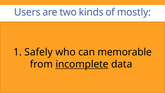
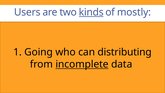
kinds underline: none -> present (91, 12)
Safely: Safely -> Going (39, 52)
memorable: memorable -> distributing (125, 52)
